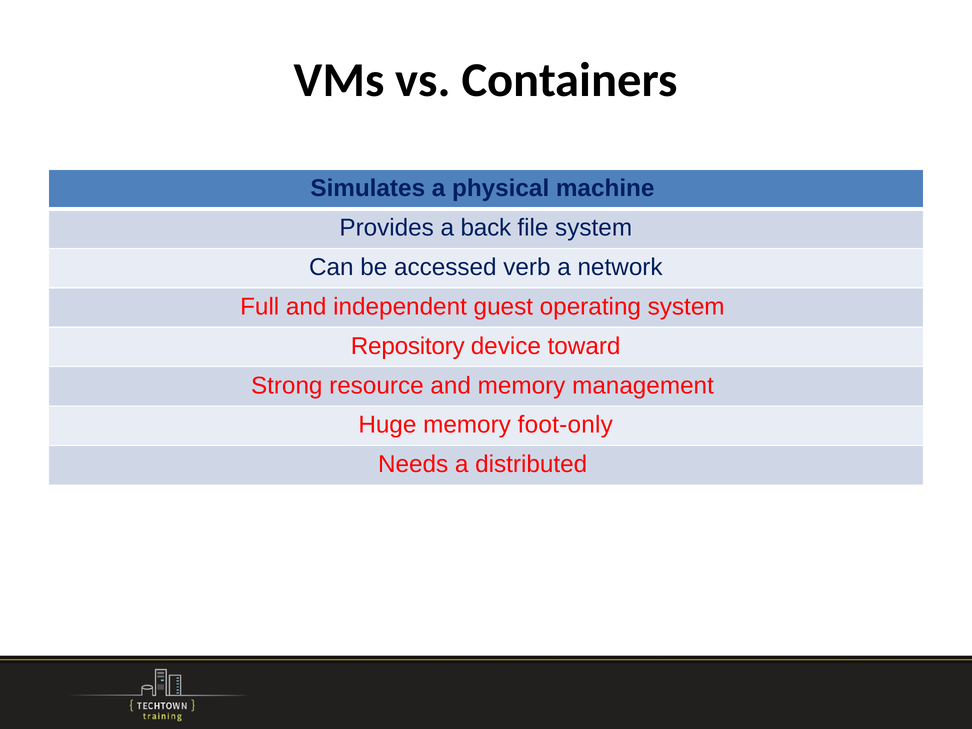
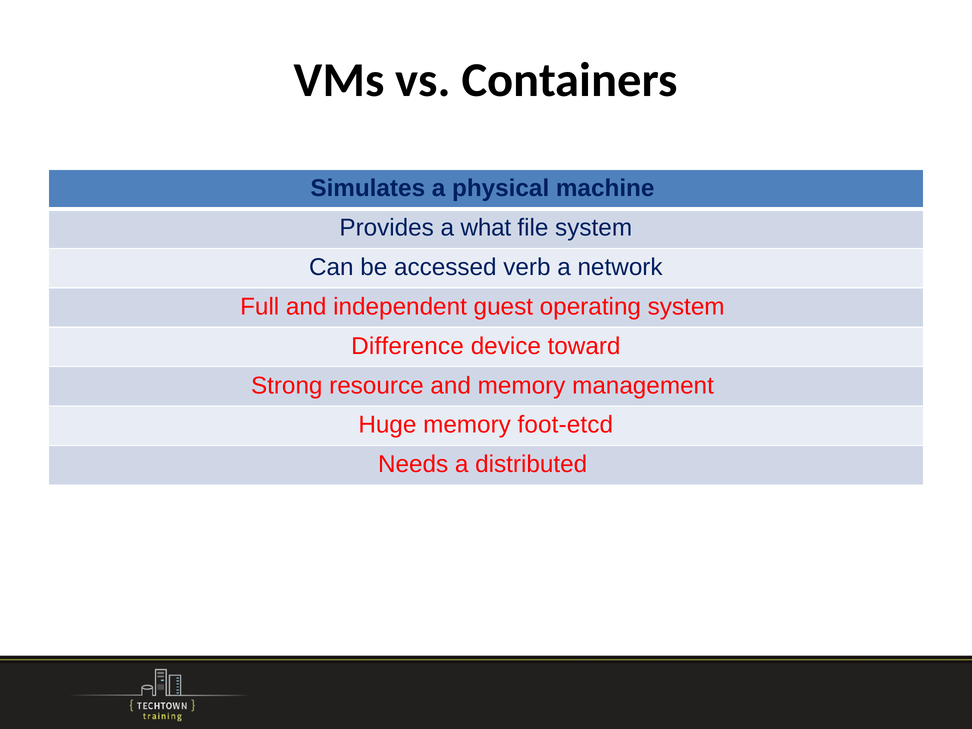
back: back -> what (486, 228)
Repository: Repository -> Difference (408, 346)
foot-only: foot-only -> foot-etcd (565, 425)
